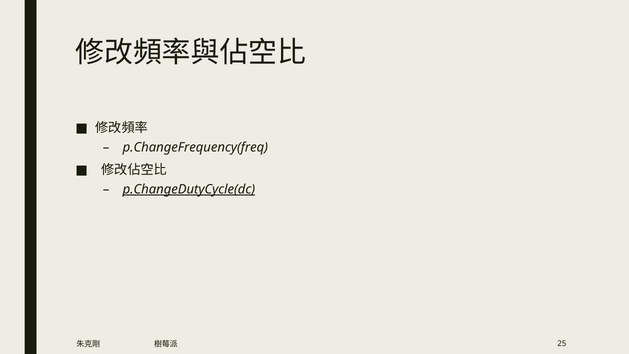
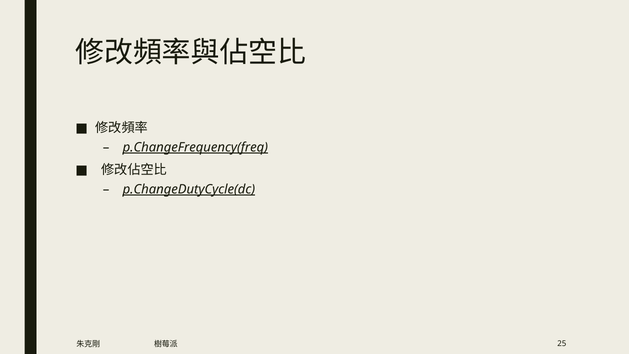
p.ChangeFrequency(freq underline: none -> present (195, 147)
